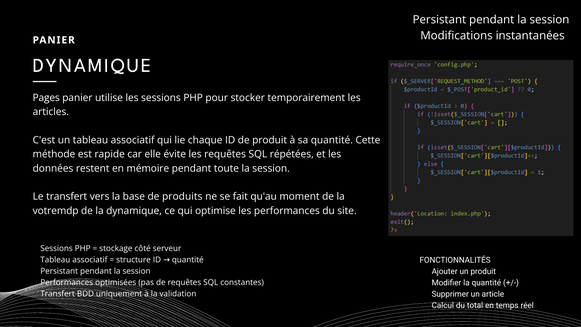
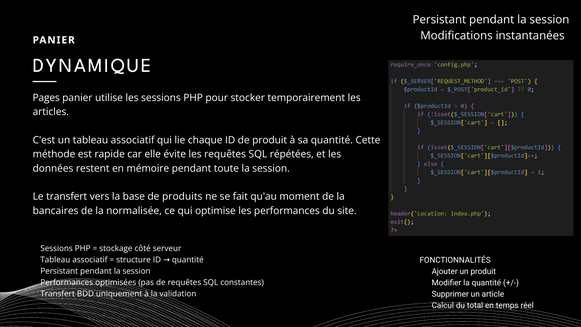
votremdp: votremdp -> bancaires (56, 211)
la dynamique: dynamique -> normalisée (134, 211)
